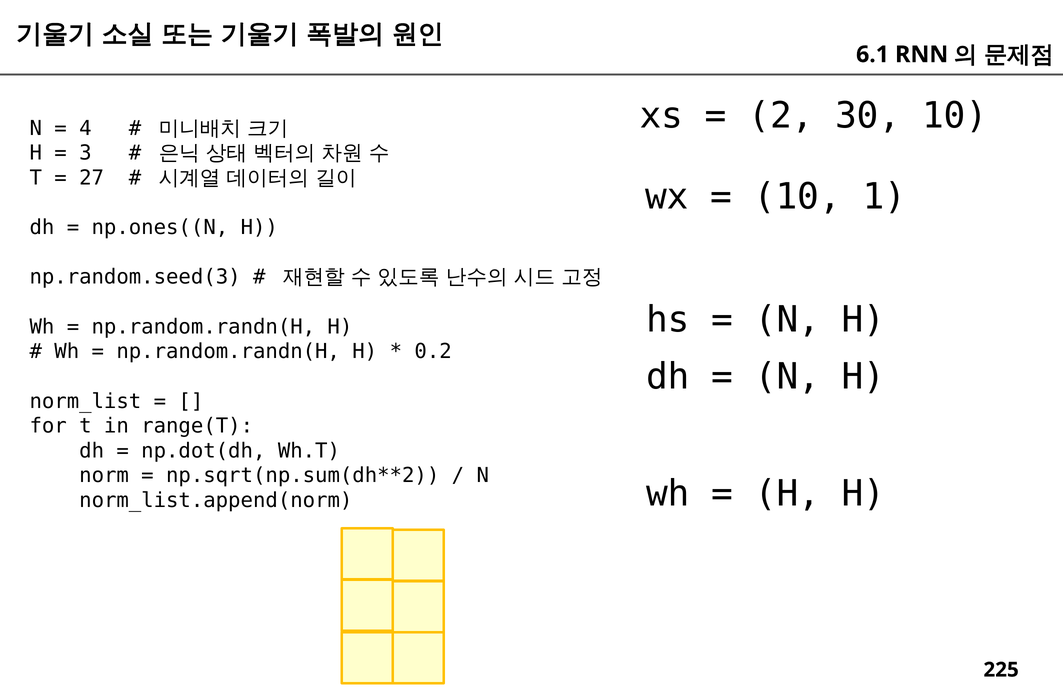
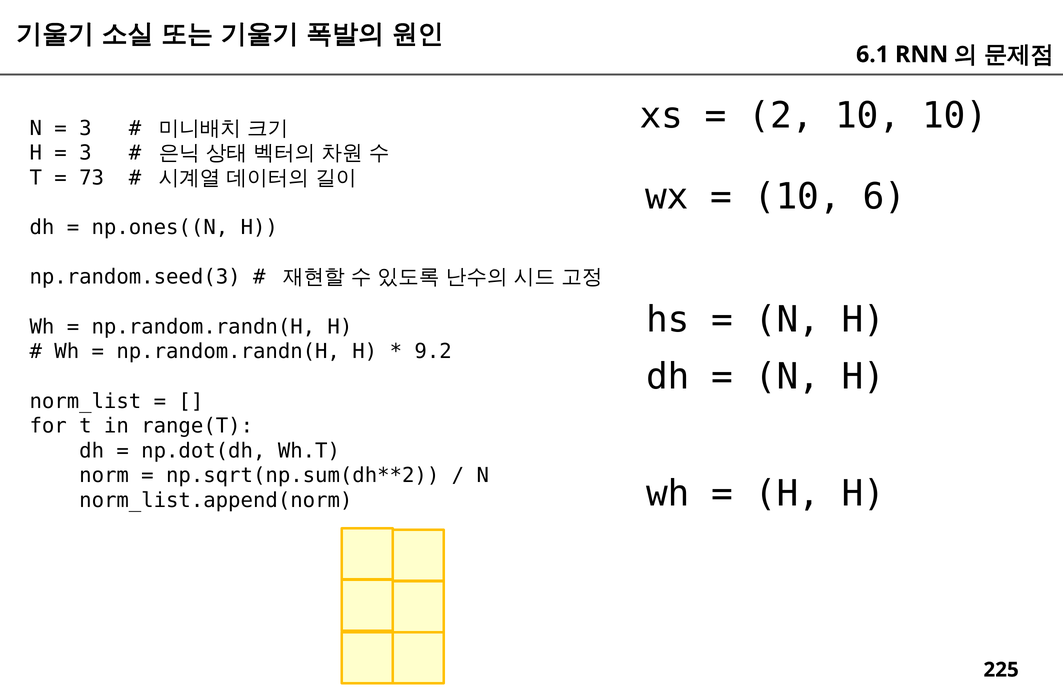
2 30: 30 -> 10 (868, 116)
4: 4 -> 3 (85, 128)
27: 27 -> 73 (92, 178)
1: 1 -> 6 (884, 197)
0.2: 0.2 -> 9.2 (433, 352)
